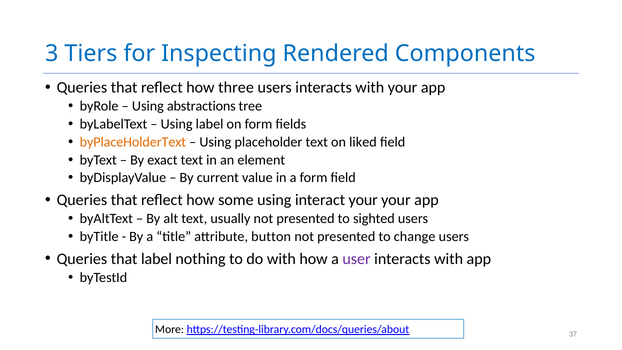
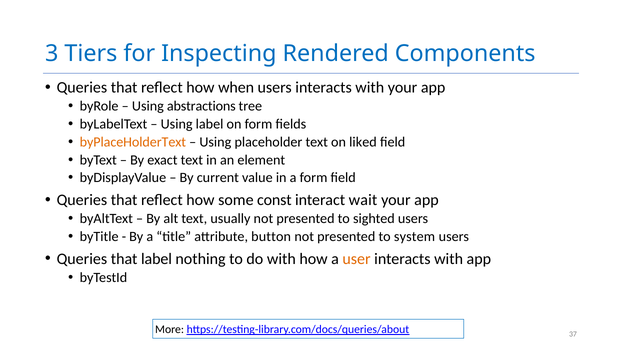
three: three -> when (236, 87)
some using: using -> const (274, 200)
interact your: your -> wait (363, 200)
change: change -> system (415, 237)
user colour: purple -> orange (357, 259)
